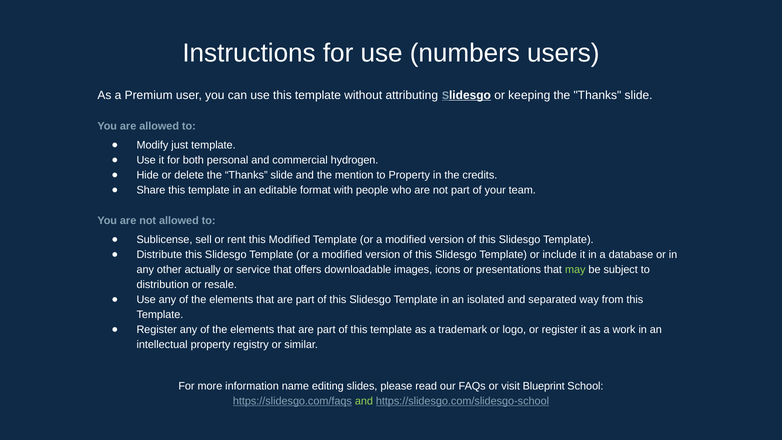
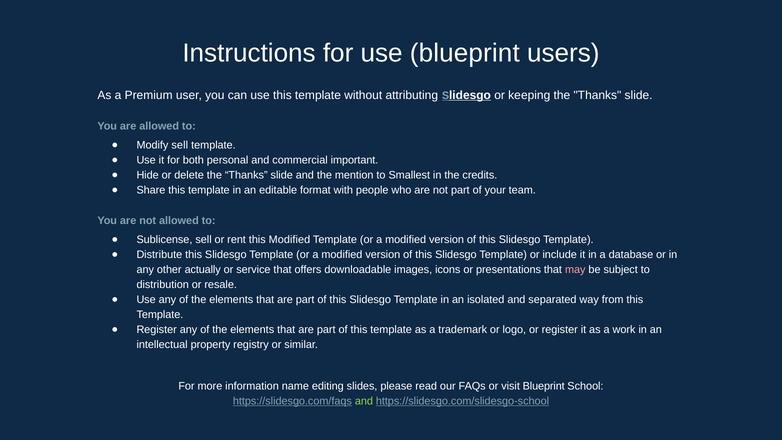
use numbers: numbers -> blueprint (465, 53)
Modify just: just -> sell (180, 145)
hydrogen: hydrogen -> important (355, 160)
to Property: Property -> Smallest (409, 175)
may colour: light green -> pink (575, 270)
